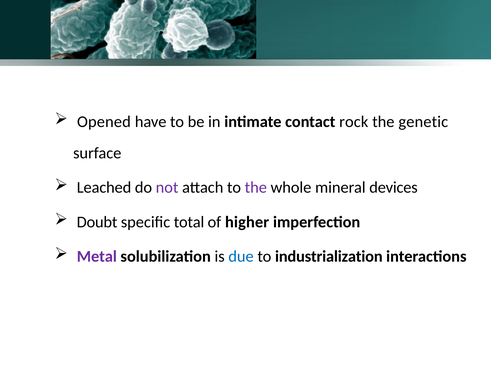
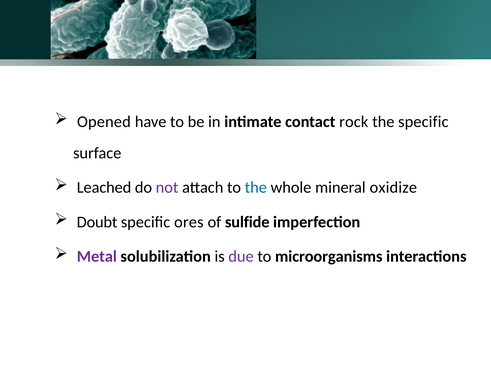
the genetic: genetic -> specific (423, 122)
the colour: purple -> blue (256, 188)
devices: devices -> oxidize (393, 188)
total: total -> ores (189, 222)
higher: higher -> sulfide (247, 222)
due colour: blue -> purple (241, 257)
industrialization: industrialization -> microorganisms (329, 257)
